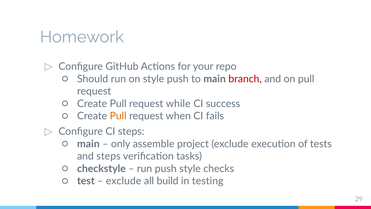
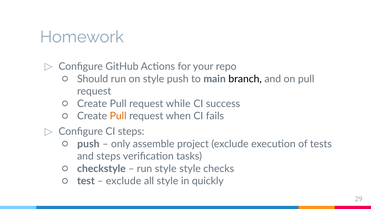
branch colour: red -> black (245, 79)
main: main -> push (88, 144)
run push: push -> style (166, 168)
all build: build -> style (167, 181)
testing: testing -> quickly (208, 181)
